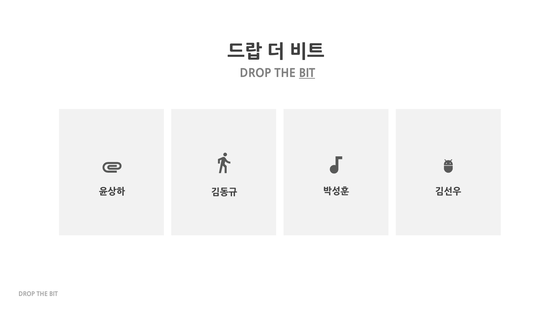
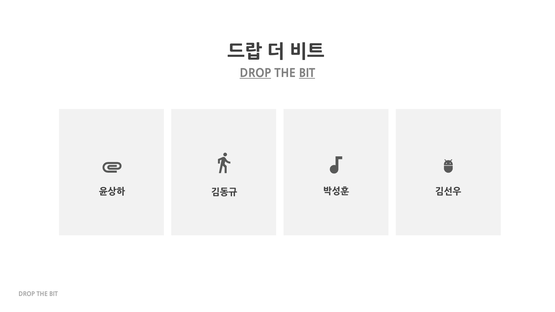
DROP underline: none -> present (255, 73)
